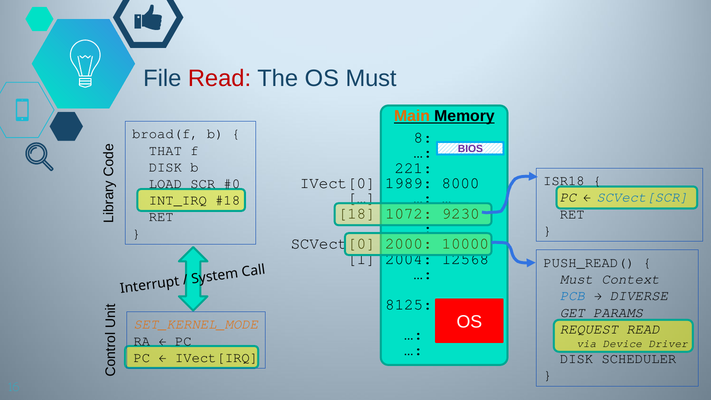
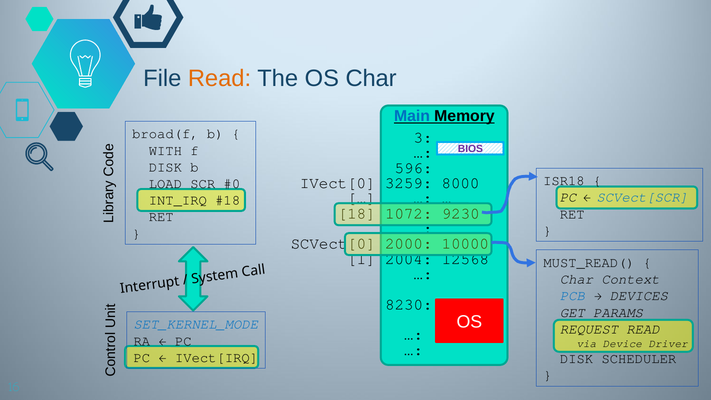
Read colour: red -> orange (219, 79)
OS Must: Must -> Char (371, 79)
Main colour: orange -> blue (412, 116)
8: 8 -> 3 (423, 138)
THAT: THAT -> WITH (165, 150)
221: 221 -> 596 (413, 168)
1989: 1989 -> 3259 (409, 183)
PUSH_READ(: PUSH_READ( -> MUST_READ( (589, 263)
Must: Must -> Char (577, 279)
DIVERSE: DIVERSE -> DEVICES (639, 296)
8125: 8125 -> 8230 (409, 304)
SET_KERNEL_MODE colour: orange -> blue (196, 324)
